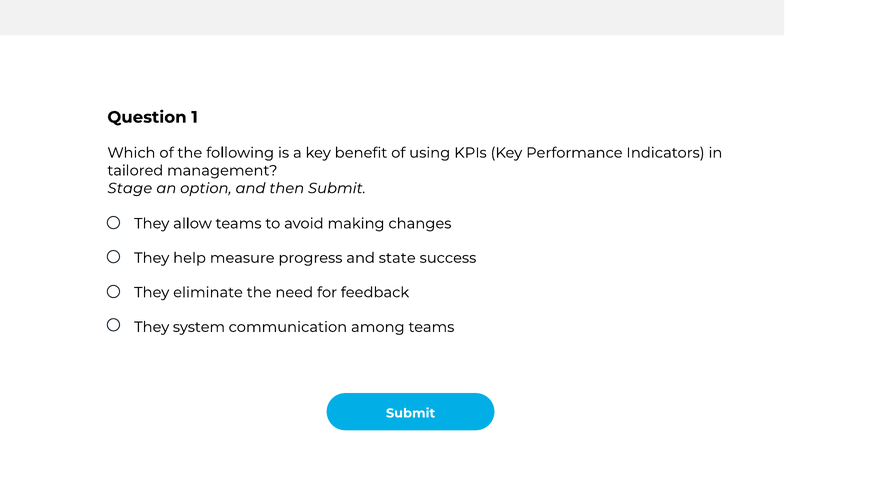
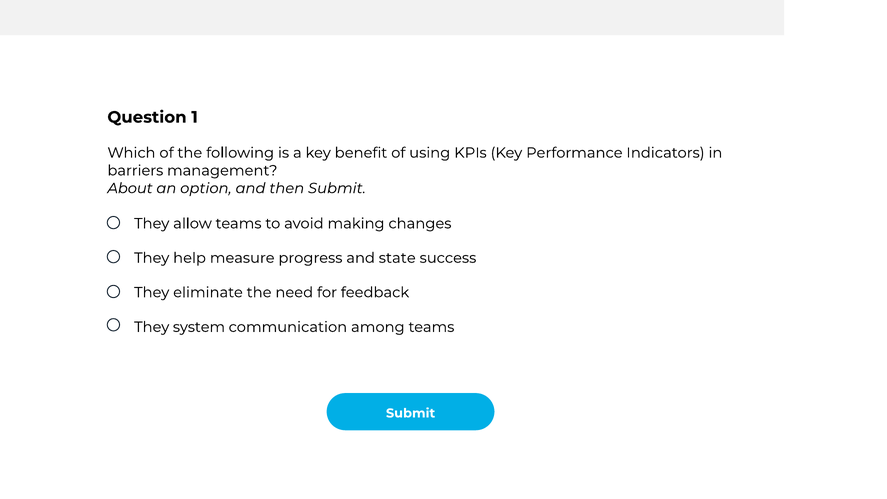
tailored: tailored -> barriers (135, 171)
Stage: Stage -> About (130, 188)
